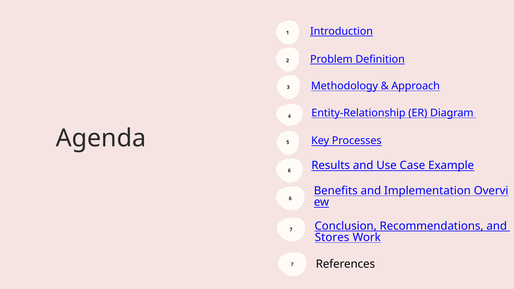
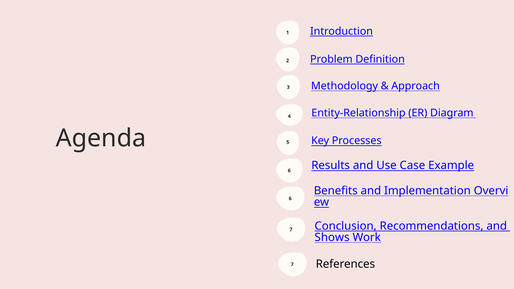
Stores: Stores -> Shows (332, 237)
